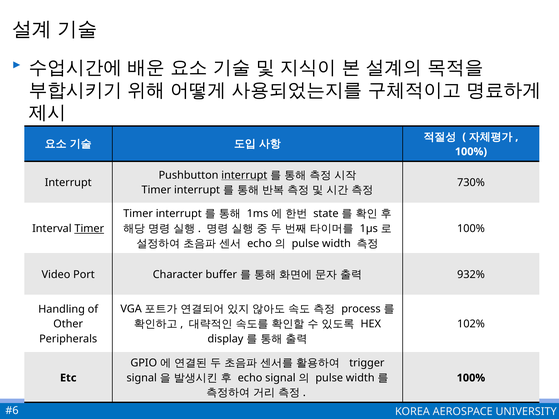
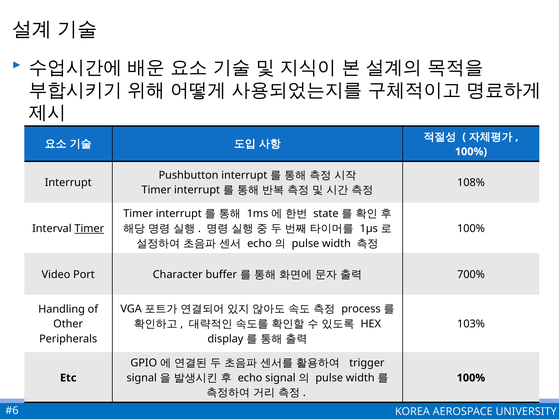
interrupt underline: present -> none (244, 175)
730%: 730% -> 108% (471, 183)
932%: 932% -> 700% (471, 275)
102%: 102% -> 103% (471, 324)
